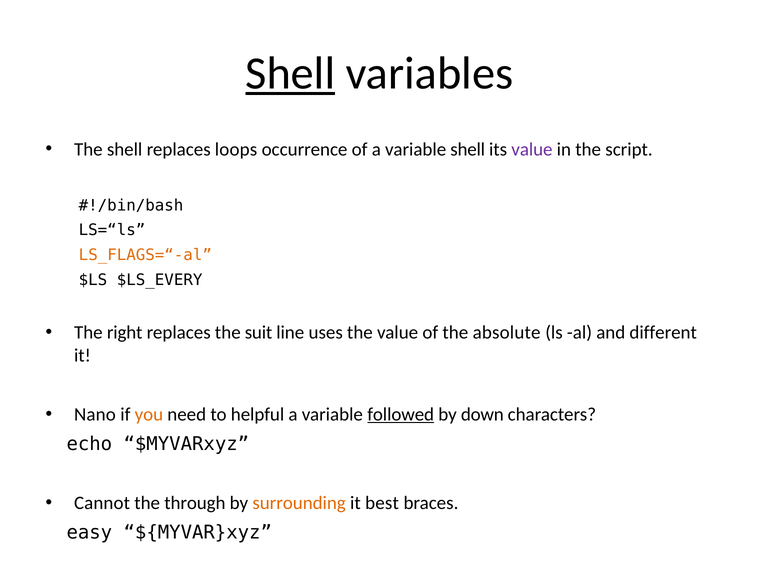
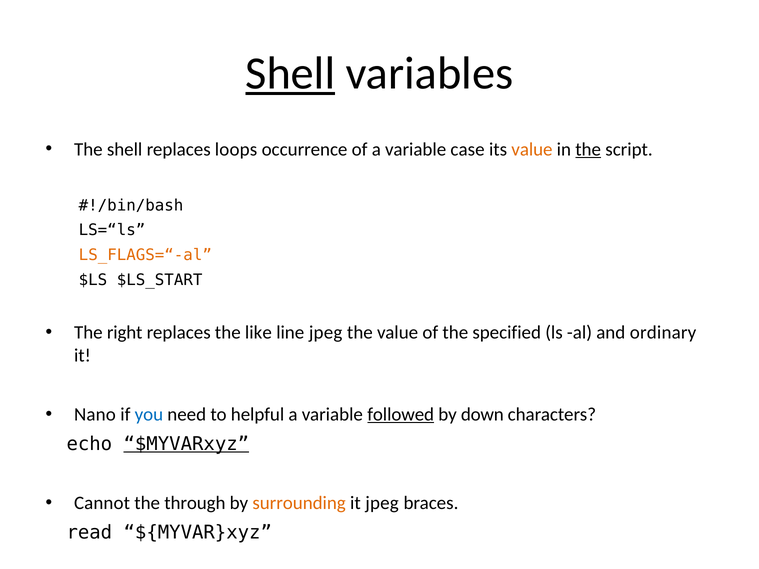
variable shell: shell -> case (468, 149)
value colour: purple -> orange (532, 149)
the underline: none -> present (588, 149)
$LS_EVERY: $LS_EVERY -> $LS_START (160, 280)
suit: suit -> like (258, 333)
line uses: uses -> jpeg (326, 333)
absolute: absolute -> specified (507, 333)
different: different -> ordinary (663, 333)
you colour: orange -> blue (149, 415)
$MYVARxyz underline: none -> present (186, 444)
it best: best -> jpeg (382, 503)
easy: easy -> read (89, 533)
